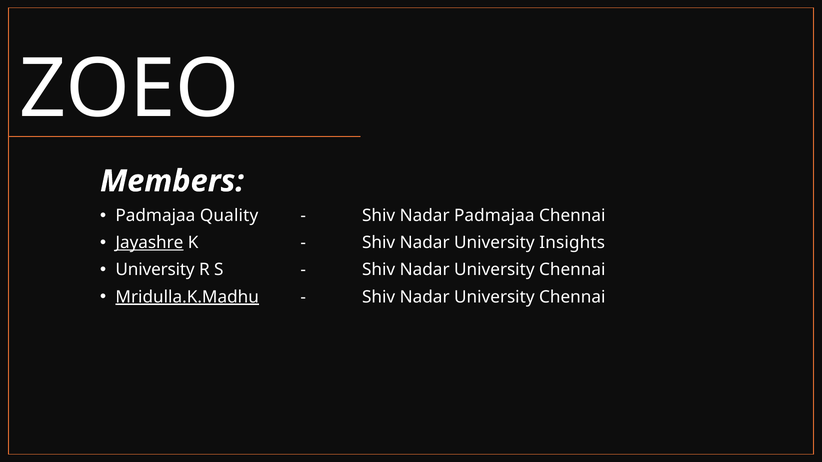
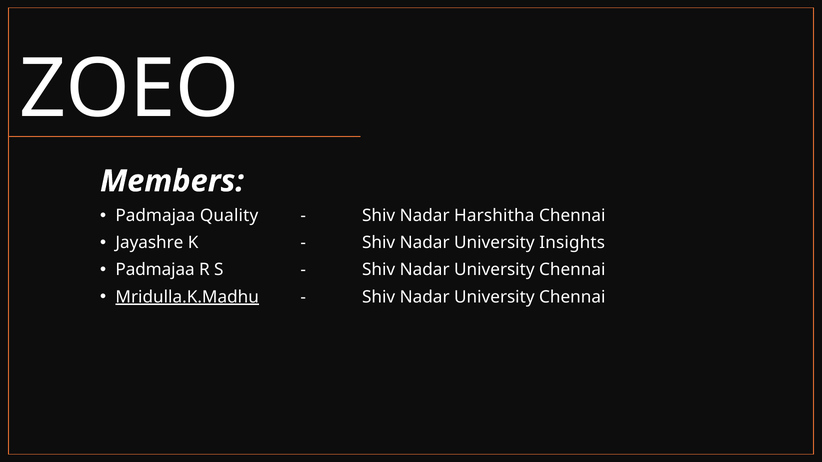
Nadar Padmajaa: Padmajaa -> Harshitha (494, 216)
Jayashre underline: present -> none (149, 243)
University: University -> Padmajaa (155, 270)
